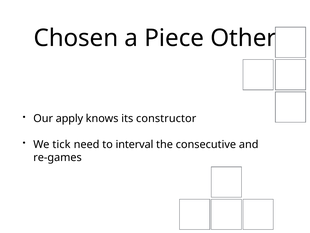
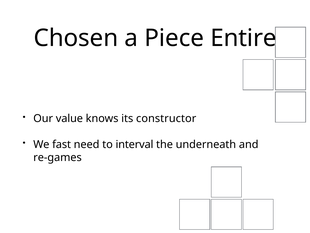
Other: Other -> Entire (243, 38)
apply: apply -> value (69, 118)
tick: tick -> fast (62, 144)
consecutive: consecutive -> underneath (206, 144)
